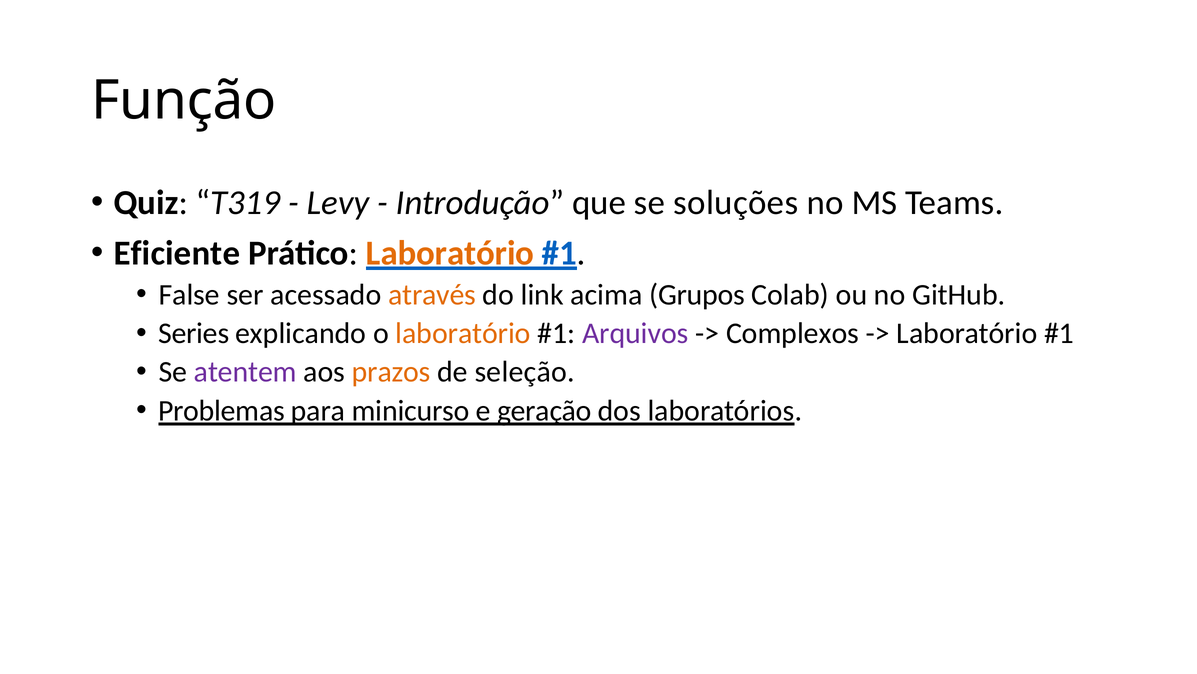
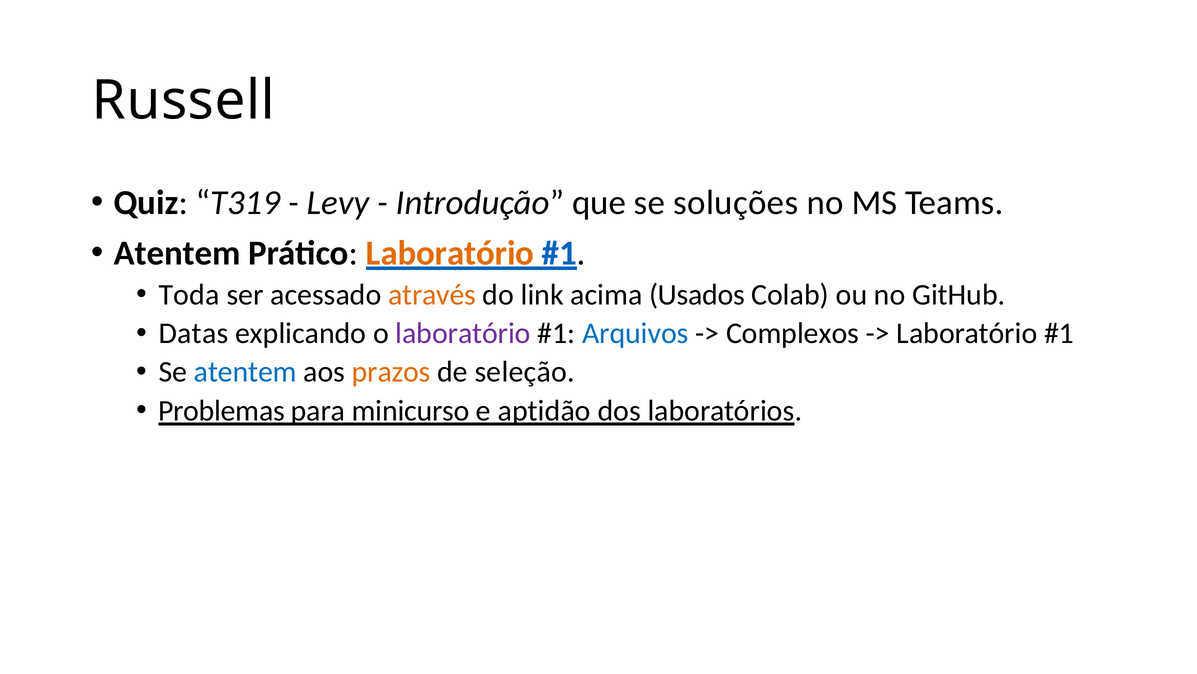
Função: Função -> Russell (184, 101)
Eficiente: Eficiente -> Atentem (177, 253)
False: False -> Toda (189, 295)
Grupos: Grupos -> Usados (697, 295)
Series: Series -> Datas (194, 333)
laboratório colour: orange -> purple (463, 333)
Arquivos colour: purple -> blue (635, 333)
atentem colour: purple -> blue (245, 372)
geração: geração -> aptidão (544, 411)
